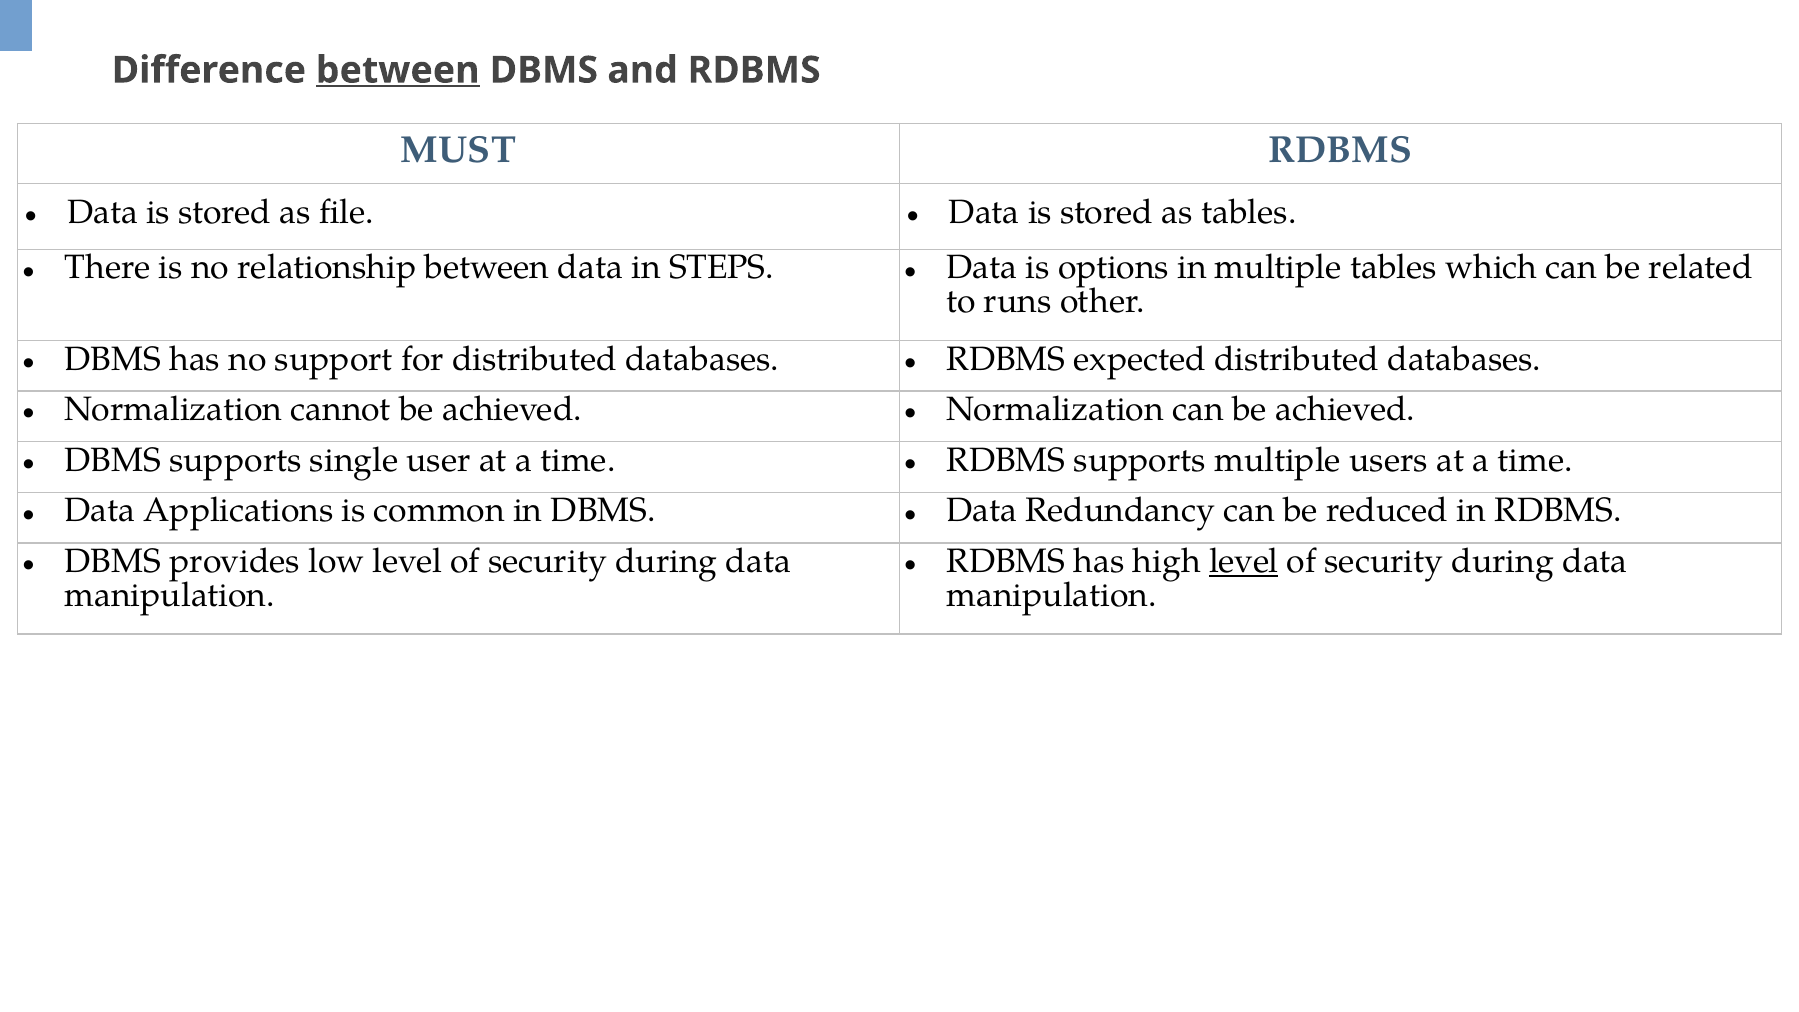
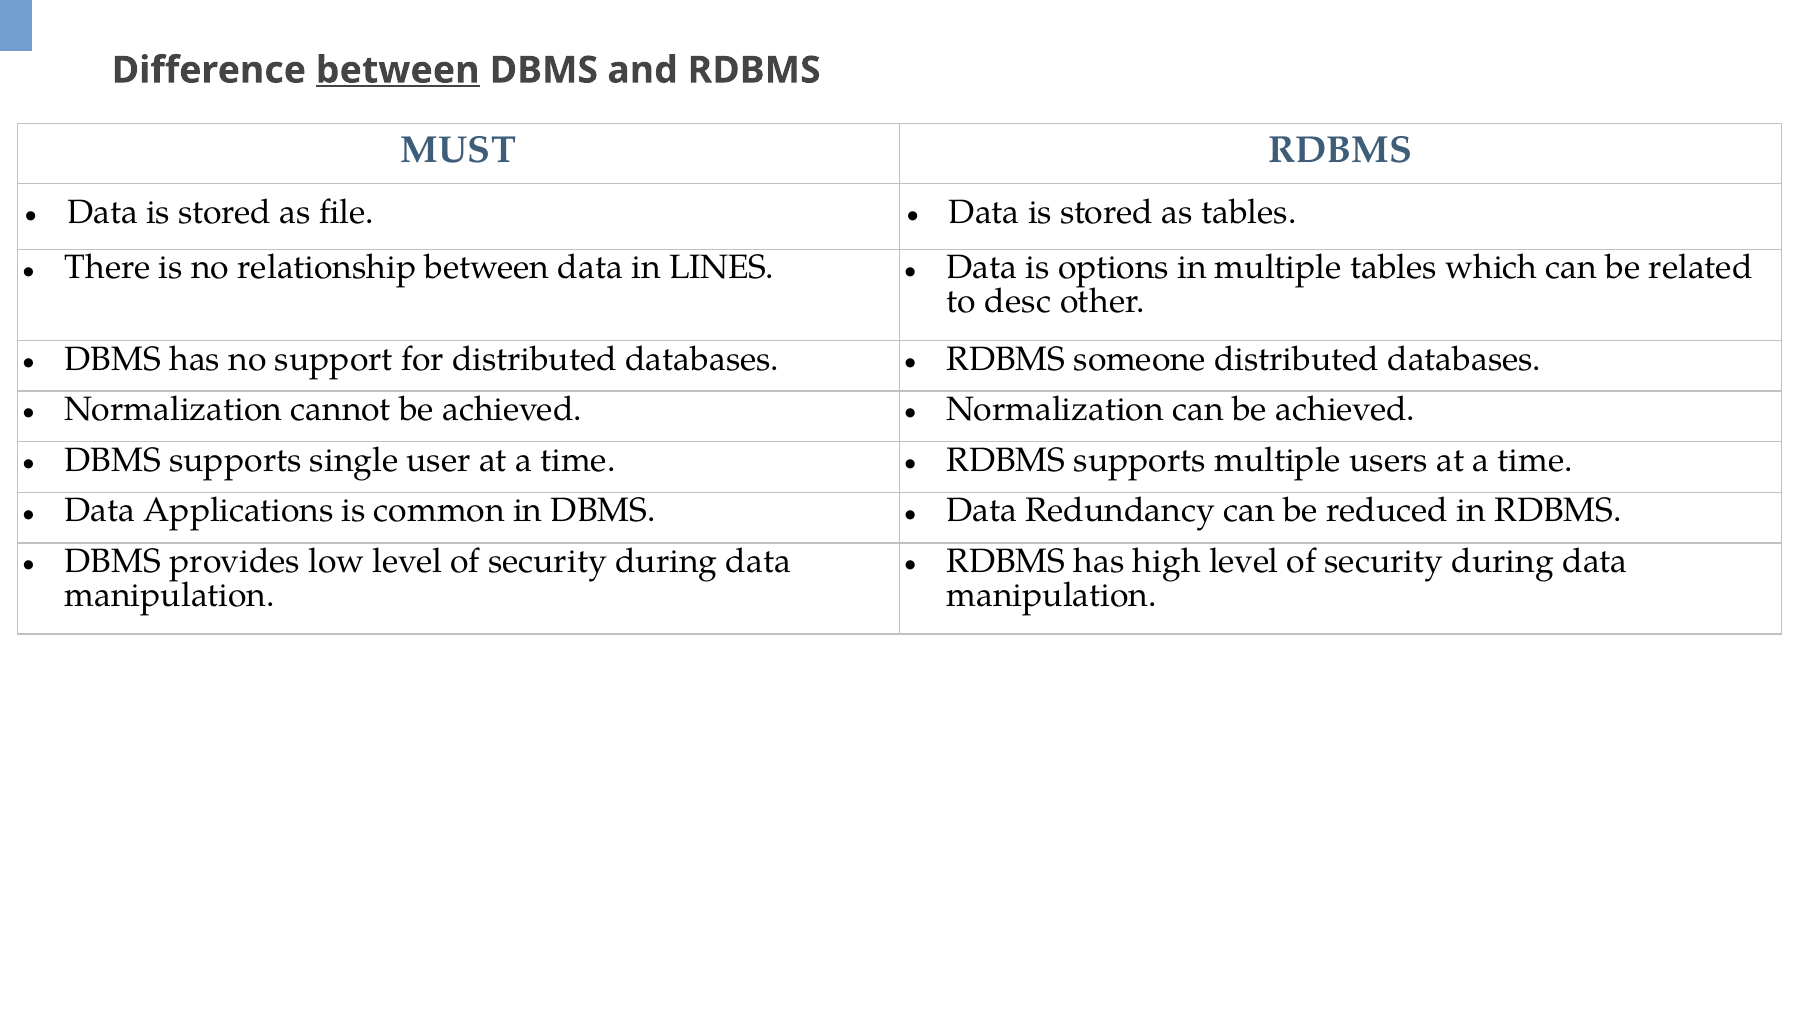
STEPS: STEPS -> LINES (722, 268)
runs: runs -> desc (1018, 302)
expected: expected -> someone (1140, 359)
level underline: present -> none (1244, 561)
